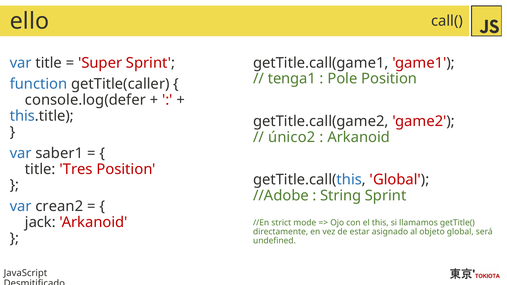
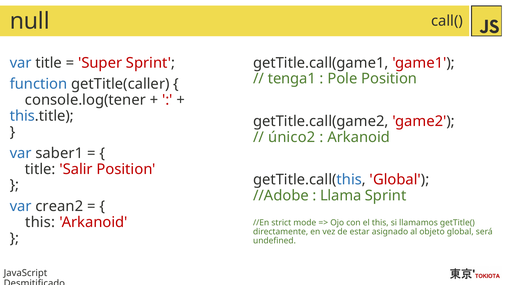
ello: ello -> null (30, 21)
console.log(defer: console.log(defer -> console.log(tener (85, 100)
Tres: Tres -> Salir (76, 169)
String: String -> Llama (341, 196)
jack: jack -> this (40, 222)
